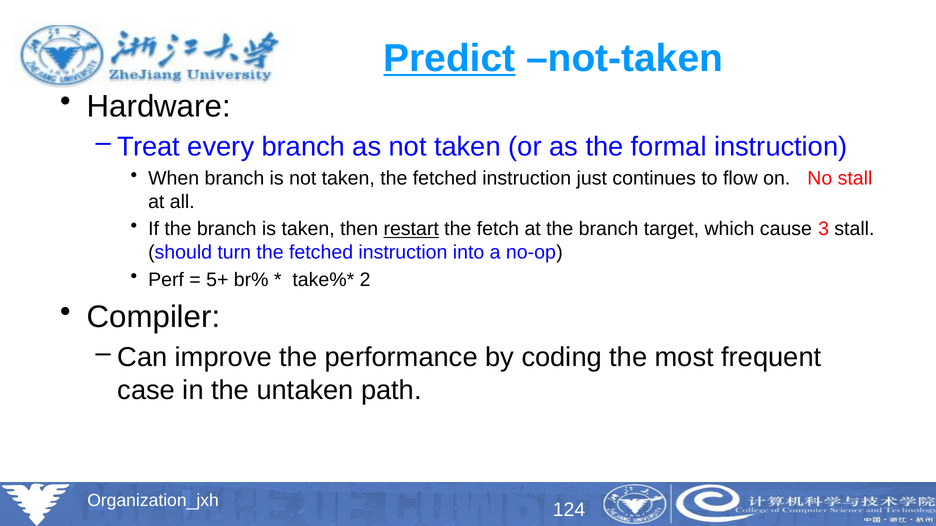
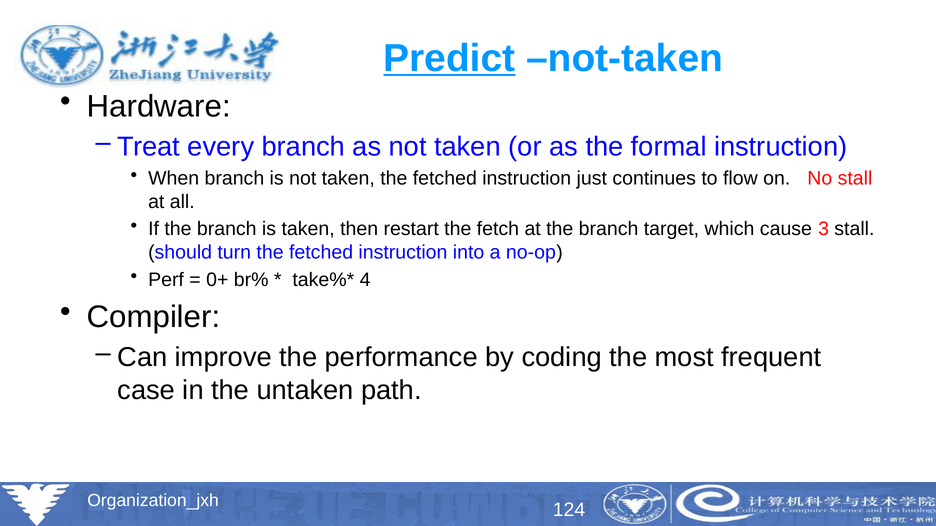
restart underline: present -> none (411, 229)
5+: 5+ -> 0+ (217, 280)
2: 2 -> 4 (365, 280)
